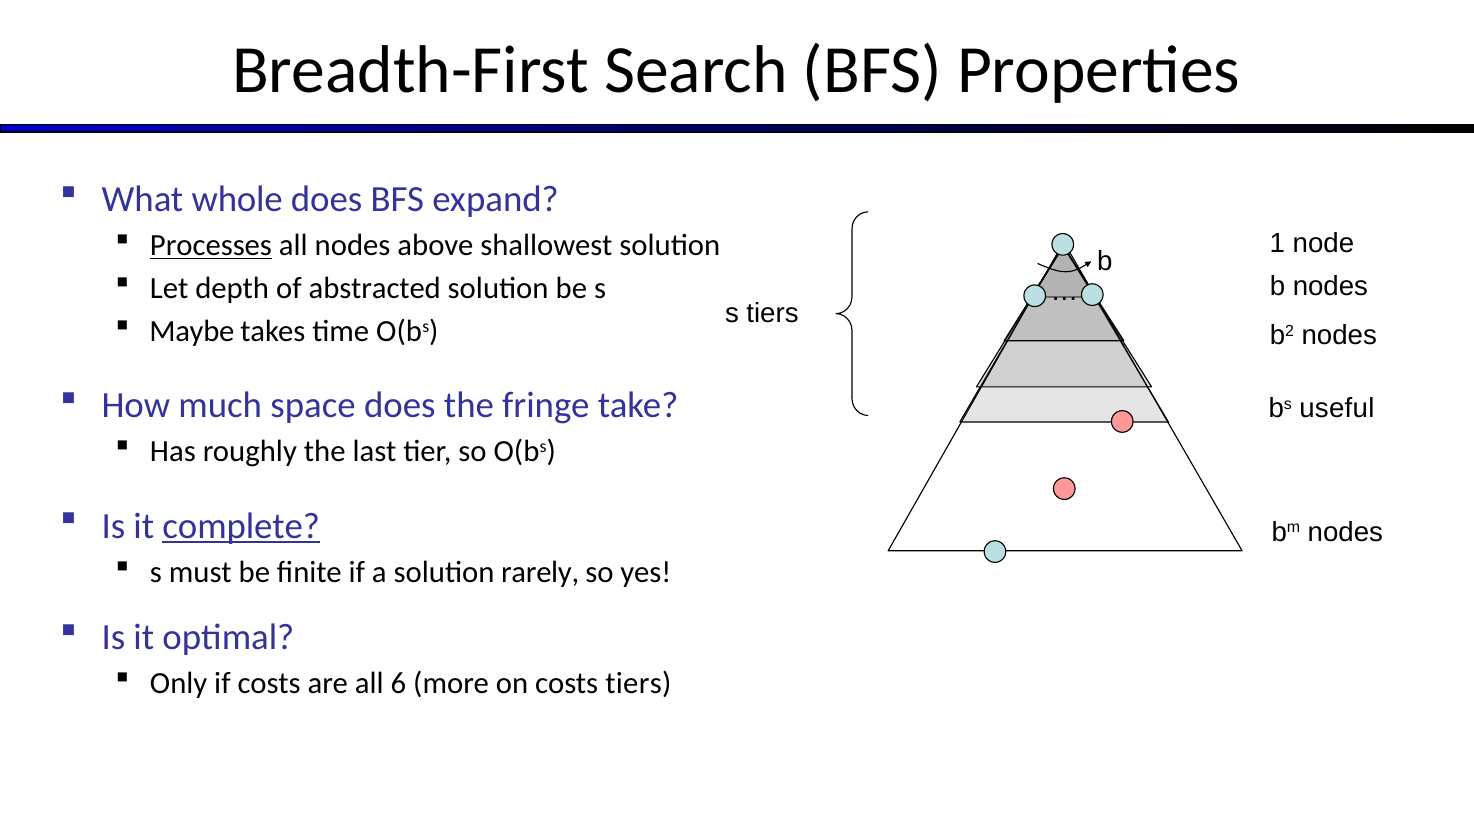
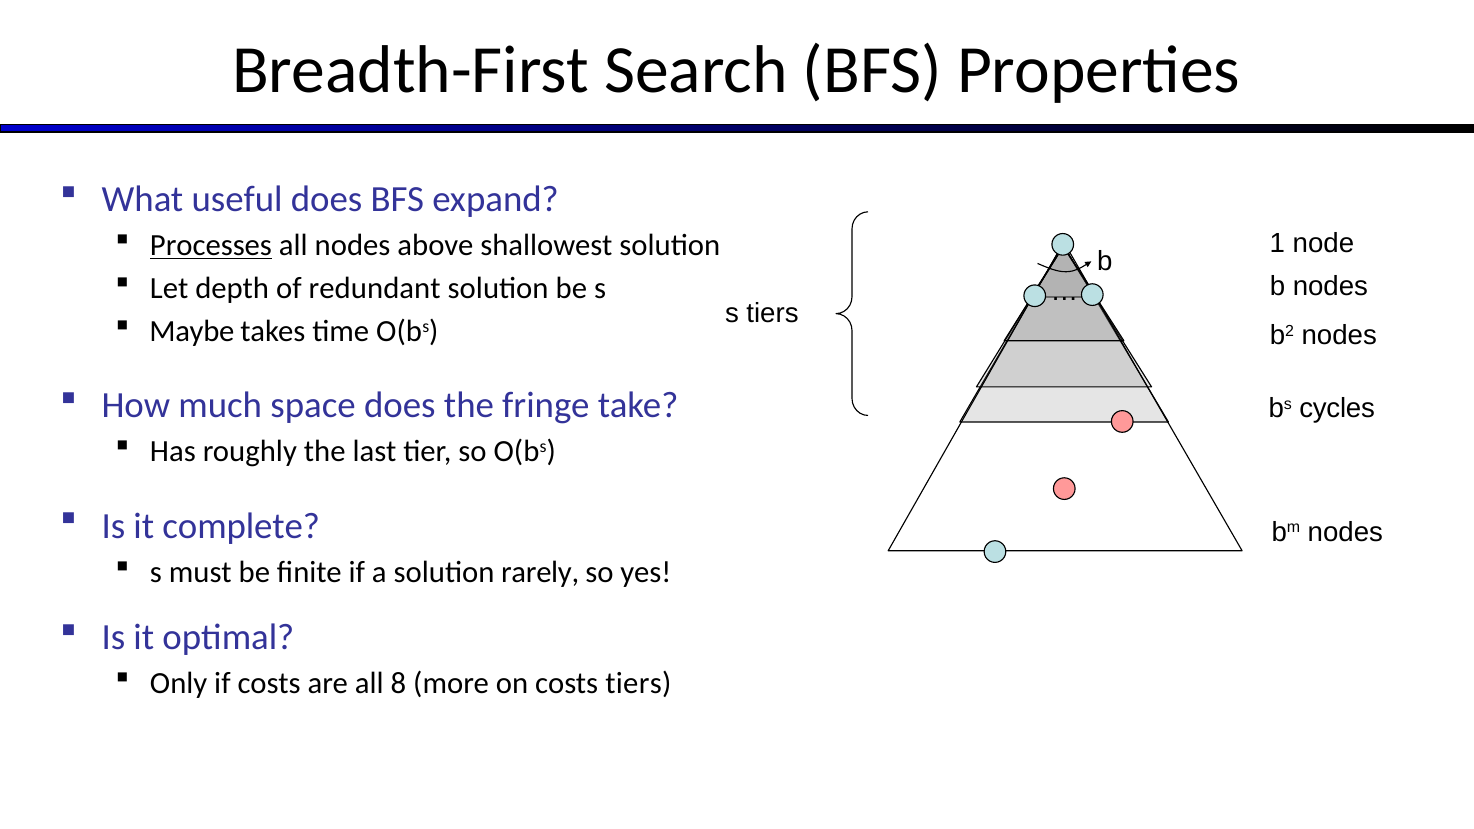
whole: whole -> useful (237, 199)
abstracted: abstracted -> redundant (375, 288)
useful: useful -> cycles (1337, 408)
complete underline: present -> none (241, 526)
6: 6 -> 8 (399, 684)
